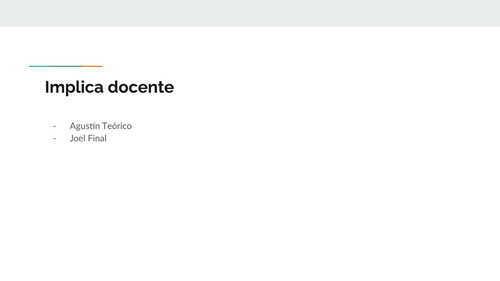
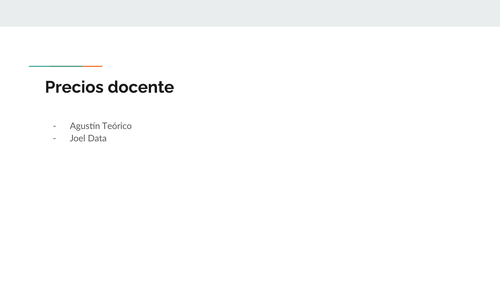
Implica: Implica -> Precios (74, 87)
Final: Final -> Data (97, 139)
